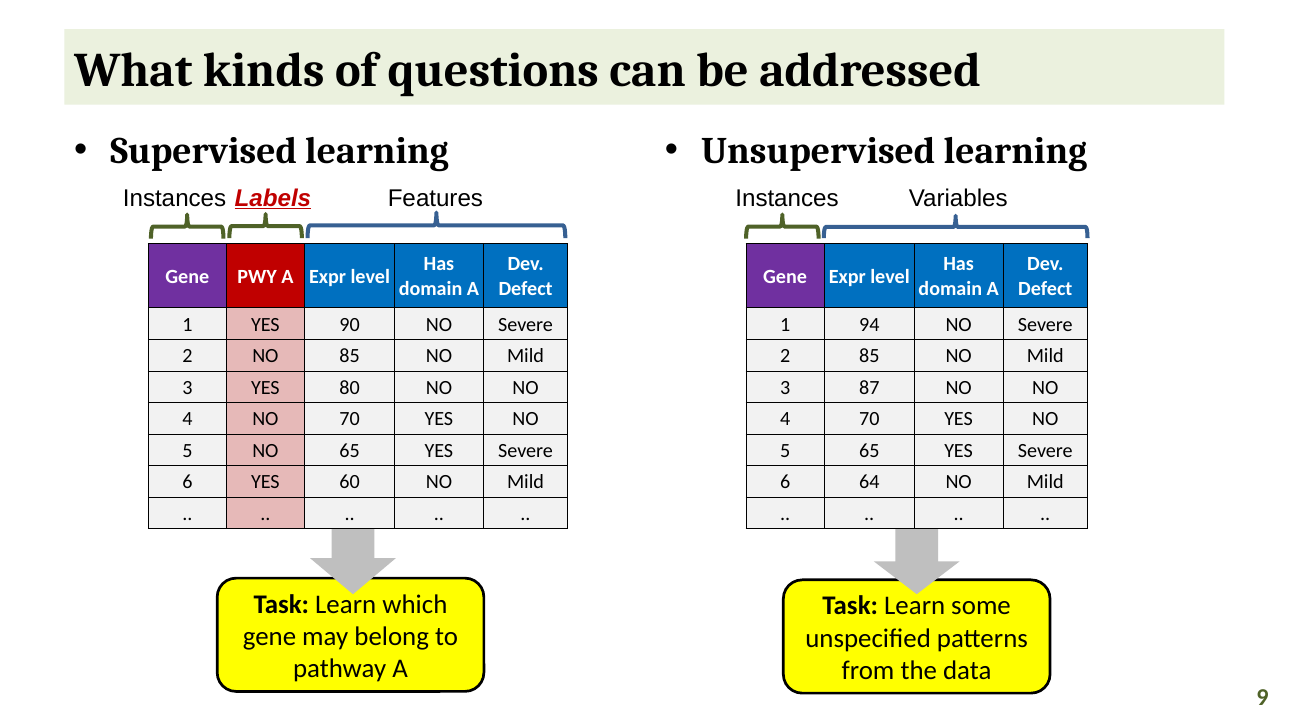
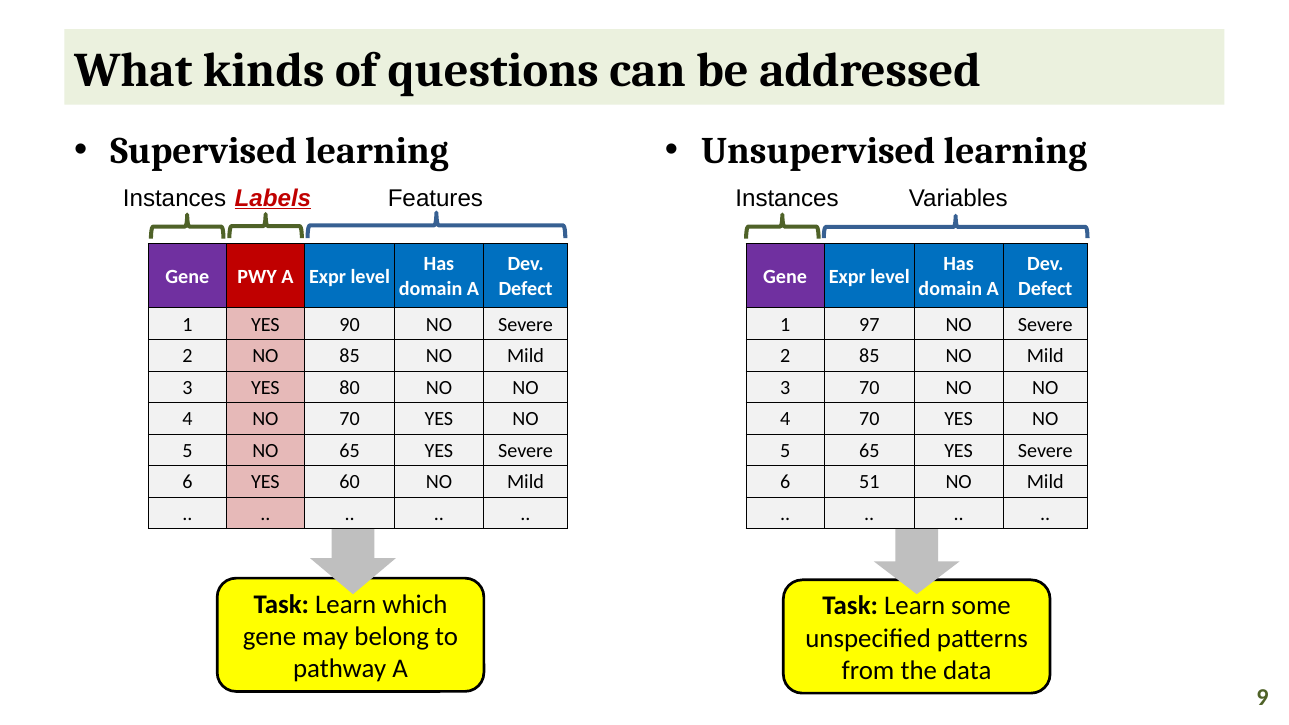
94: 94 -> 97 (869, 324)
3 87: 87 -> 70 (869, 388)
64: 64 -> 51 (869, 482)
